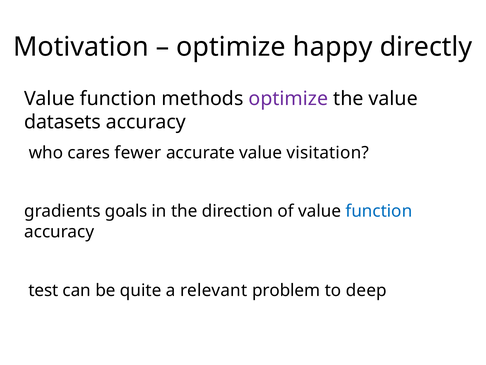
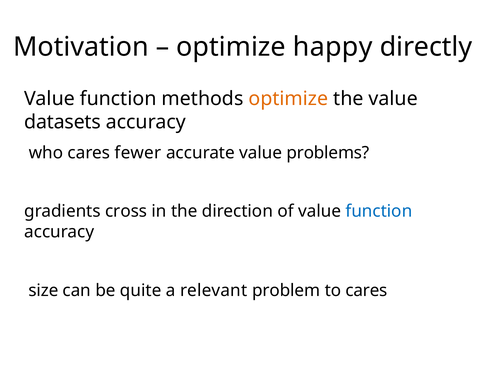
optimize colour: purple -> orange (288, 98)
visitation: visitation -> problems (328, 152)
goals: goals -> cross (126, 211)
test: test -> size (43, 290)
to deep: deep -> cares (366, 290)
